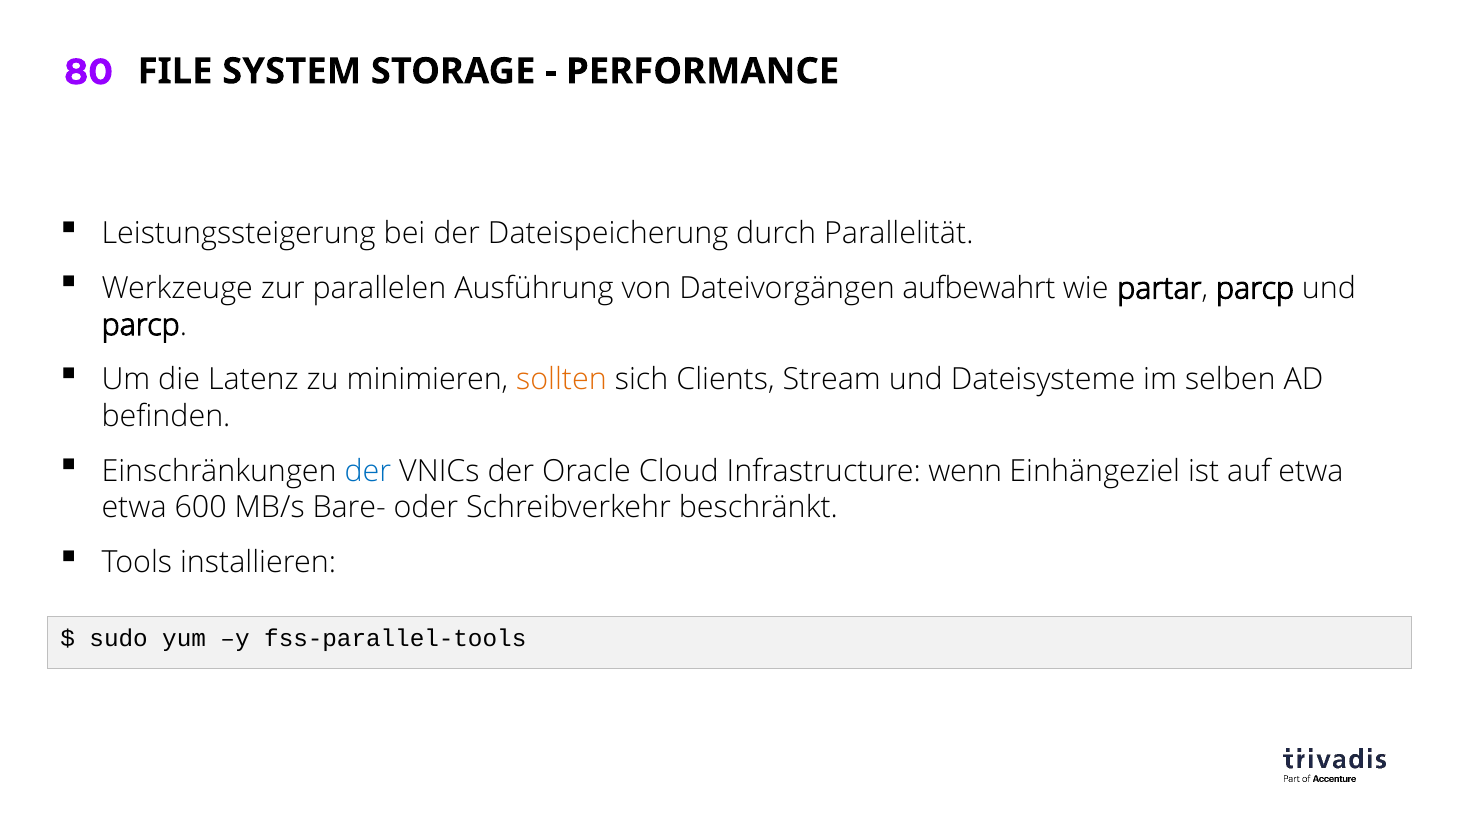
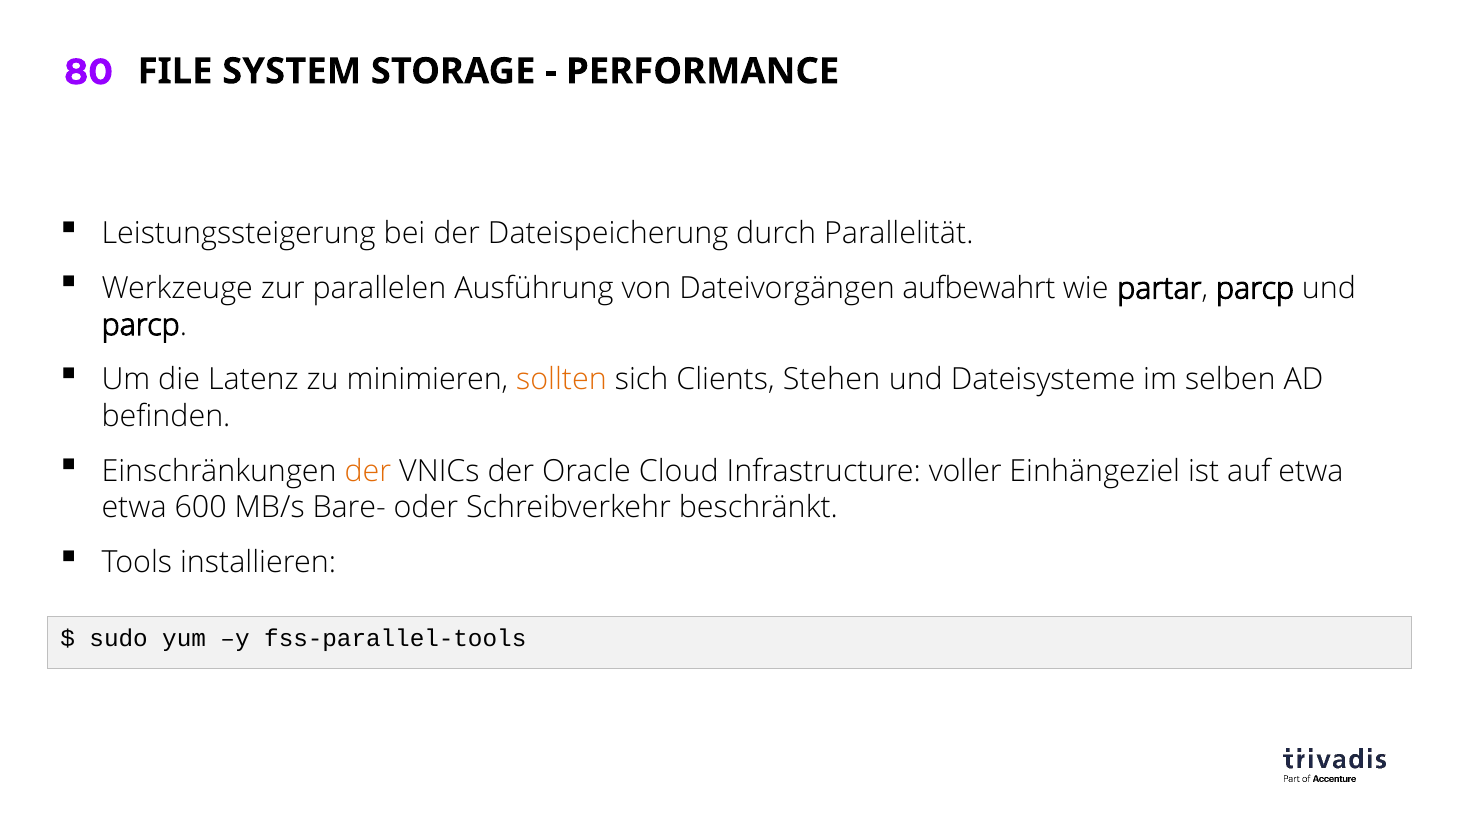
Stream: Stream -> Stehen (832, 380)
der colour: blue -> orange (368, 471)
wenn: wenn -> voller (965, 471)
